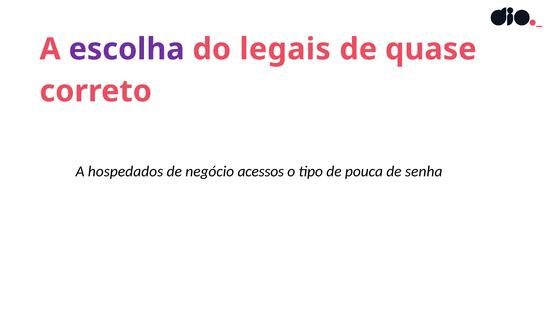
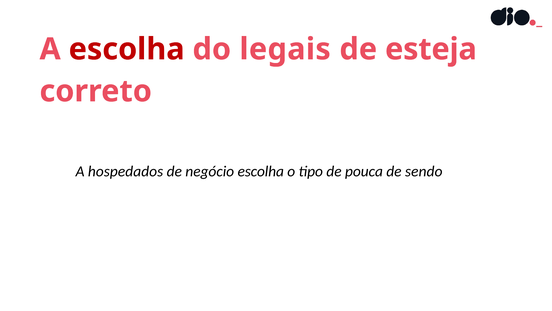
escolha colour: purple -> red (127, 49)
quase: quase -> esteja (431, 49)
negócio acessos: acessos -> escolha (261, 171)
senha: senha -> sendo (424, 171)
